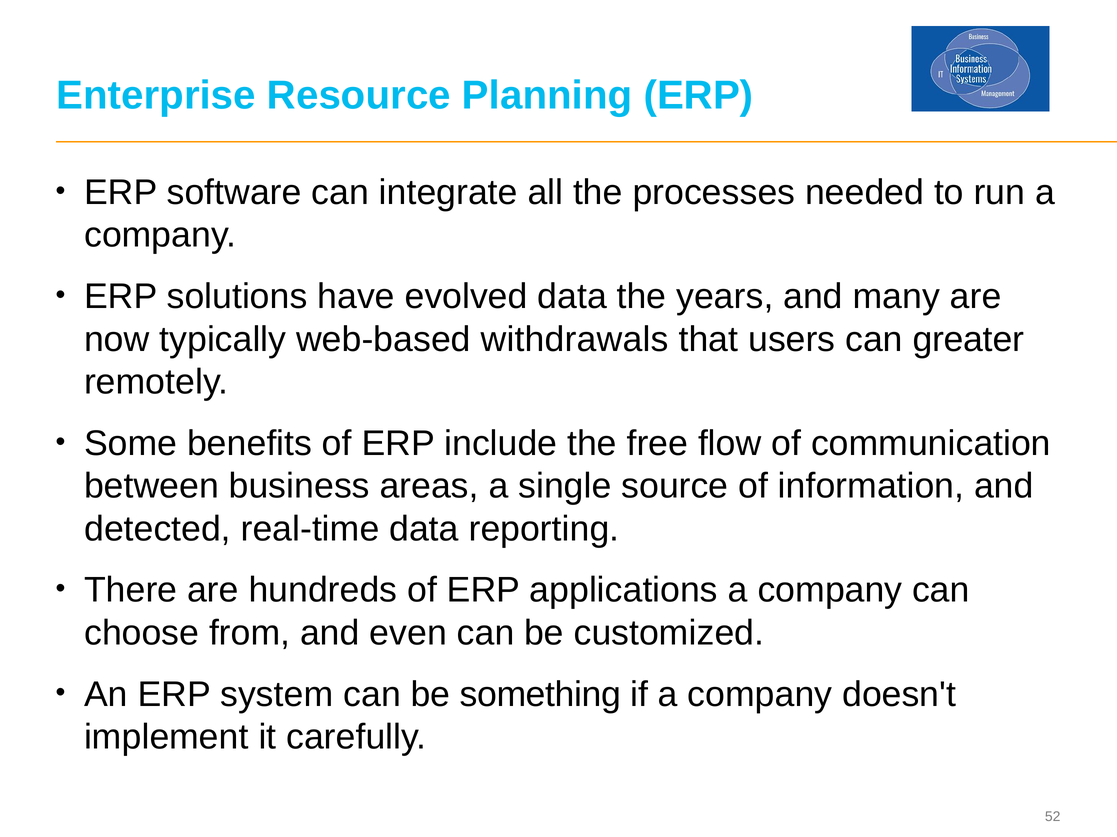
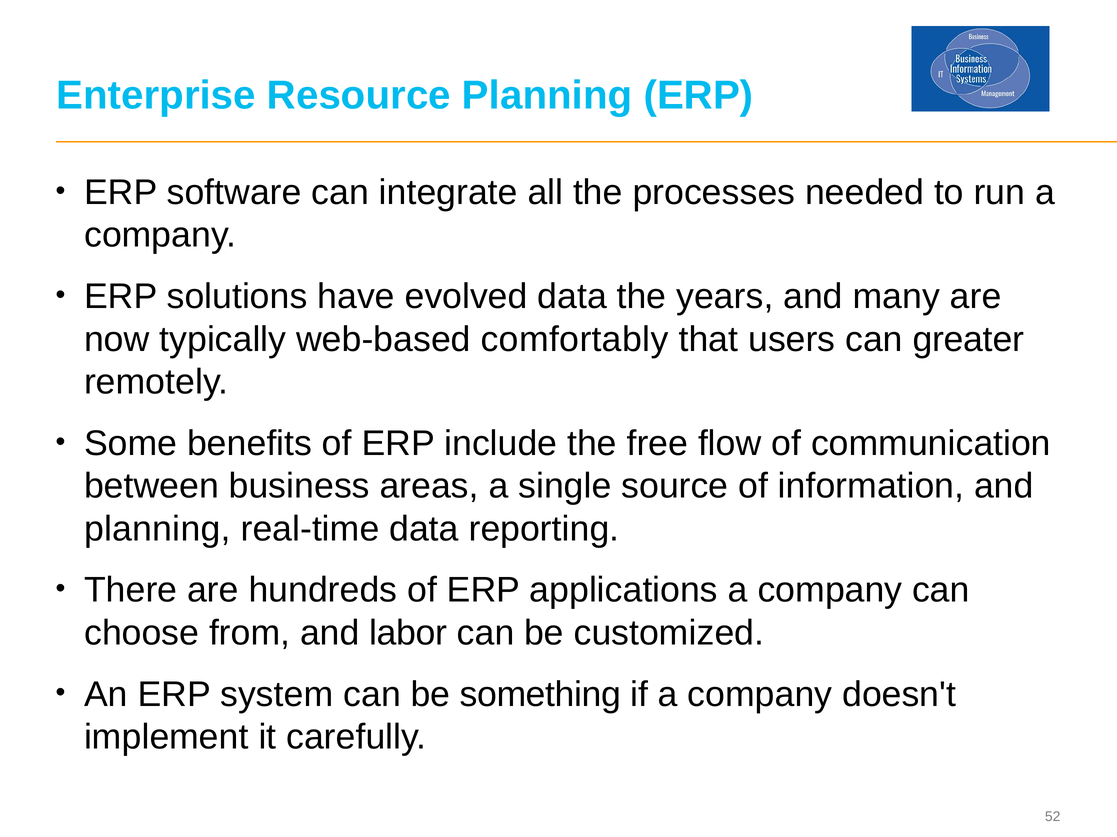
withdrawals: withdrawals -> comfortably (575, 340)
detected: detected -> planning (157, 529)
even: even -> labor (408, 633)
